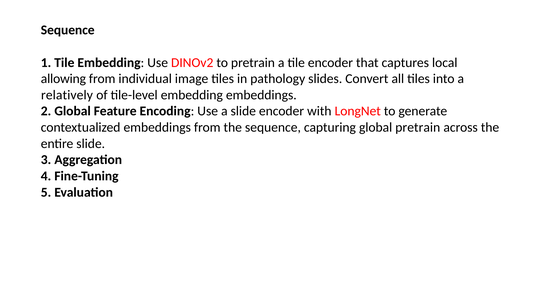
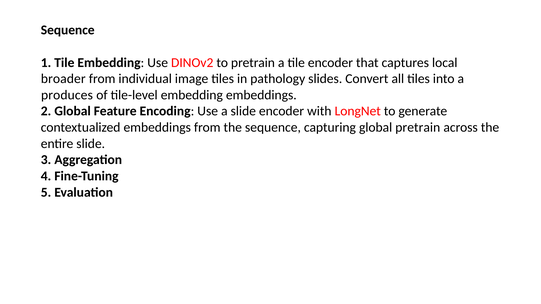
allowing: allowing -> broader (63, 79)
relatively: relatively -> produces (67, 95)
